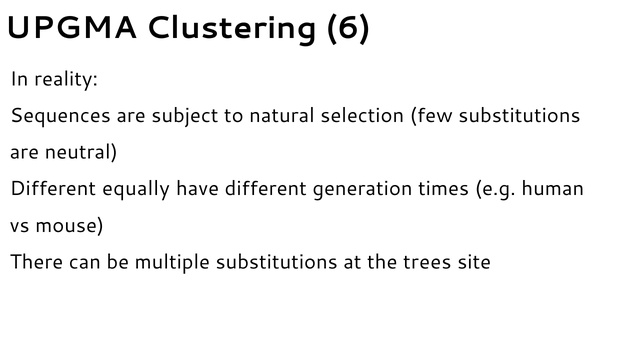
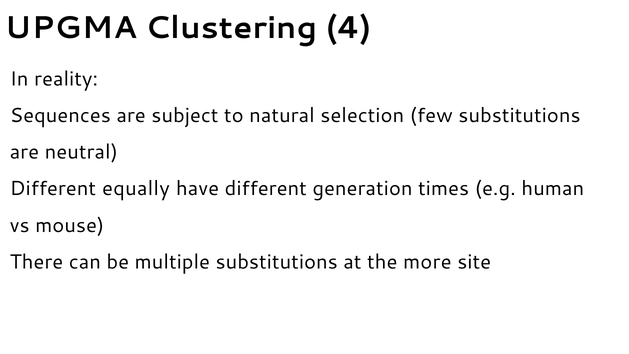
6: 6 -> 4 (349, 28)
trees: trees -> more (427, 262)
